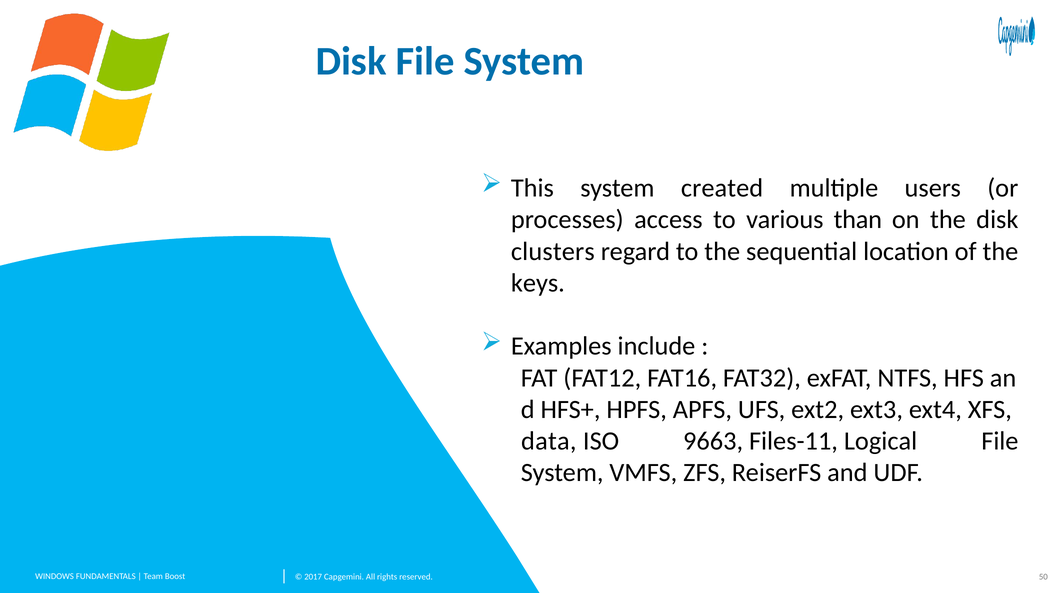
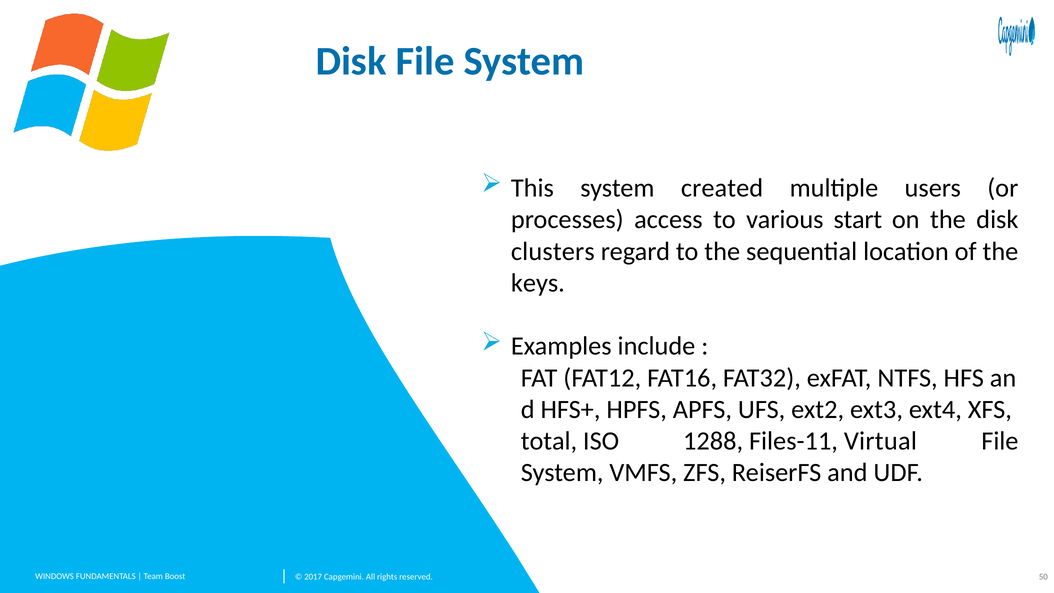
than: than -> start (858, 220)
data: data -> total (549, 441)
9663: 9663 -> 1288 (713, 441)
Logical: Logical -> Virtual (880, 441)
